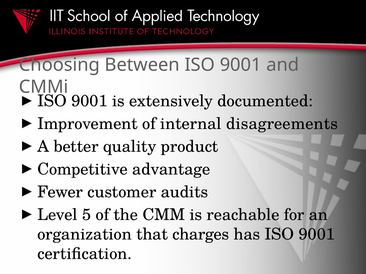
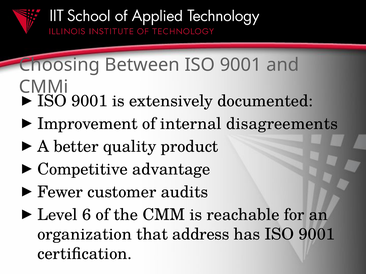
5: 5 -> 6 (87, 215)
charges: charges -> address (201, 235)
